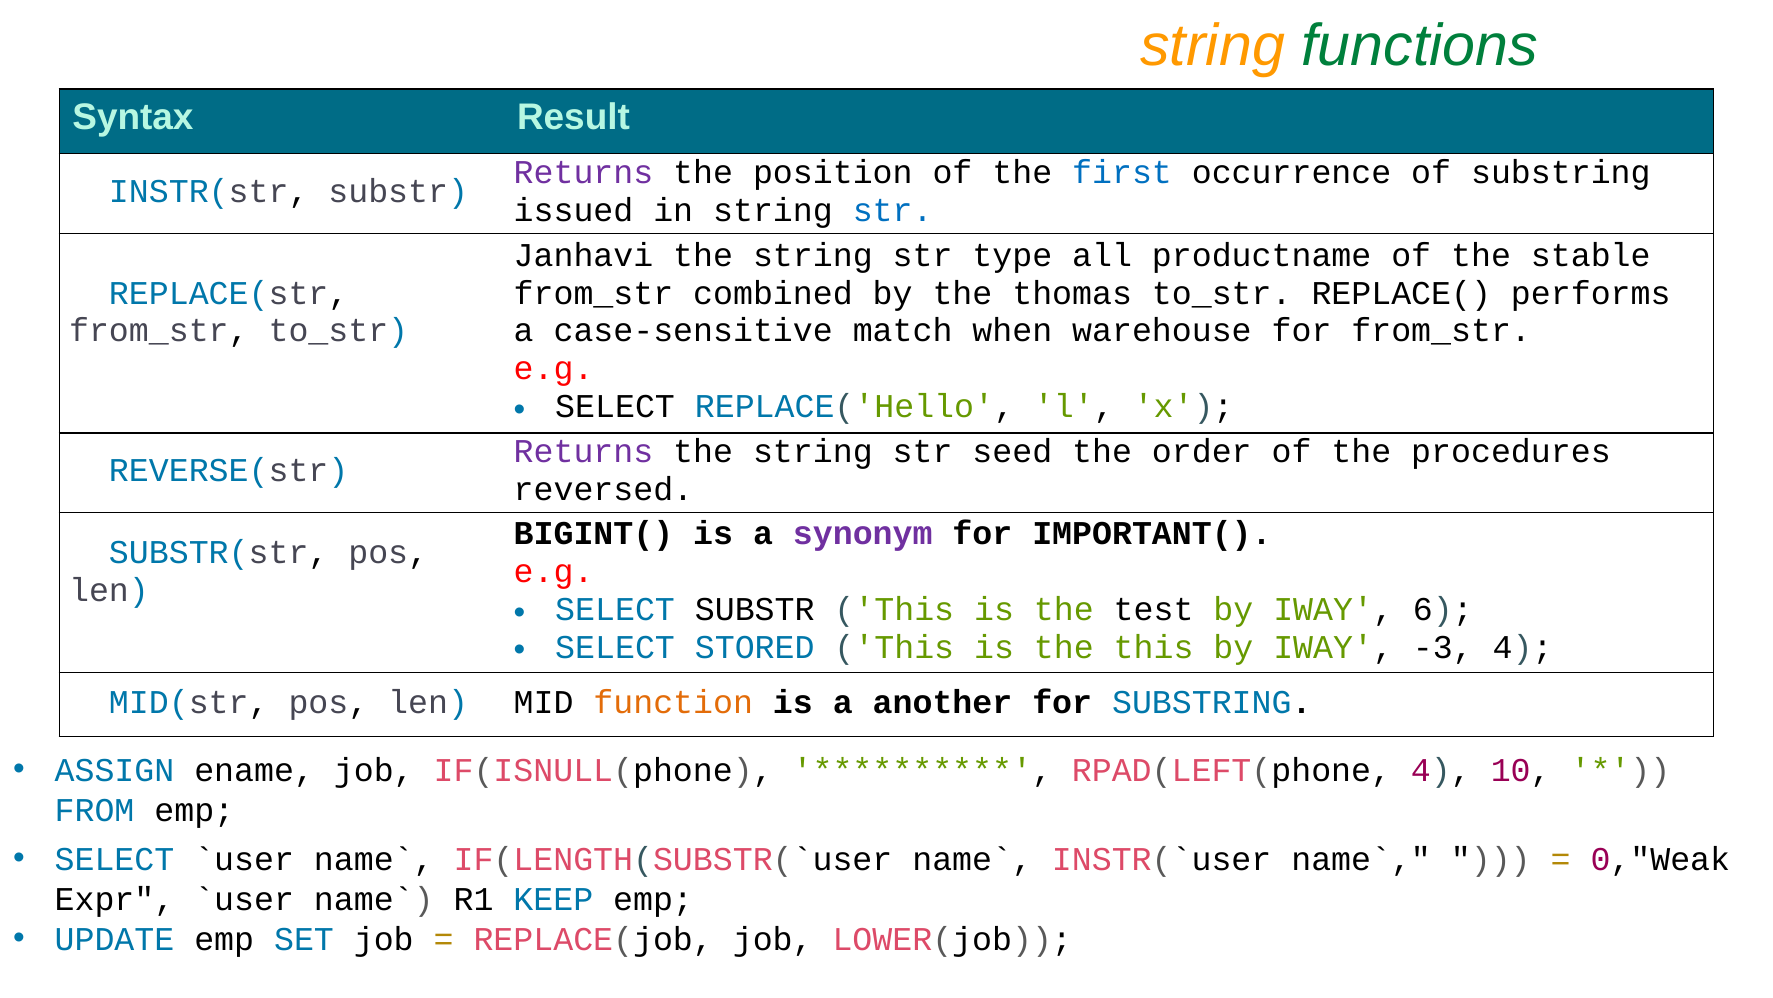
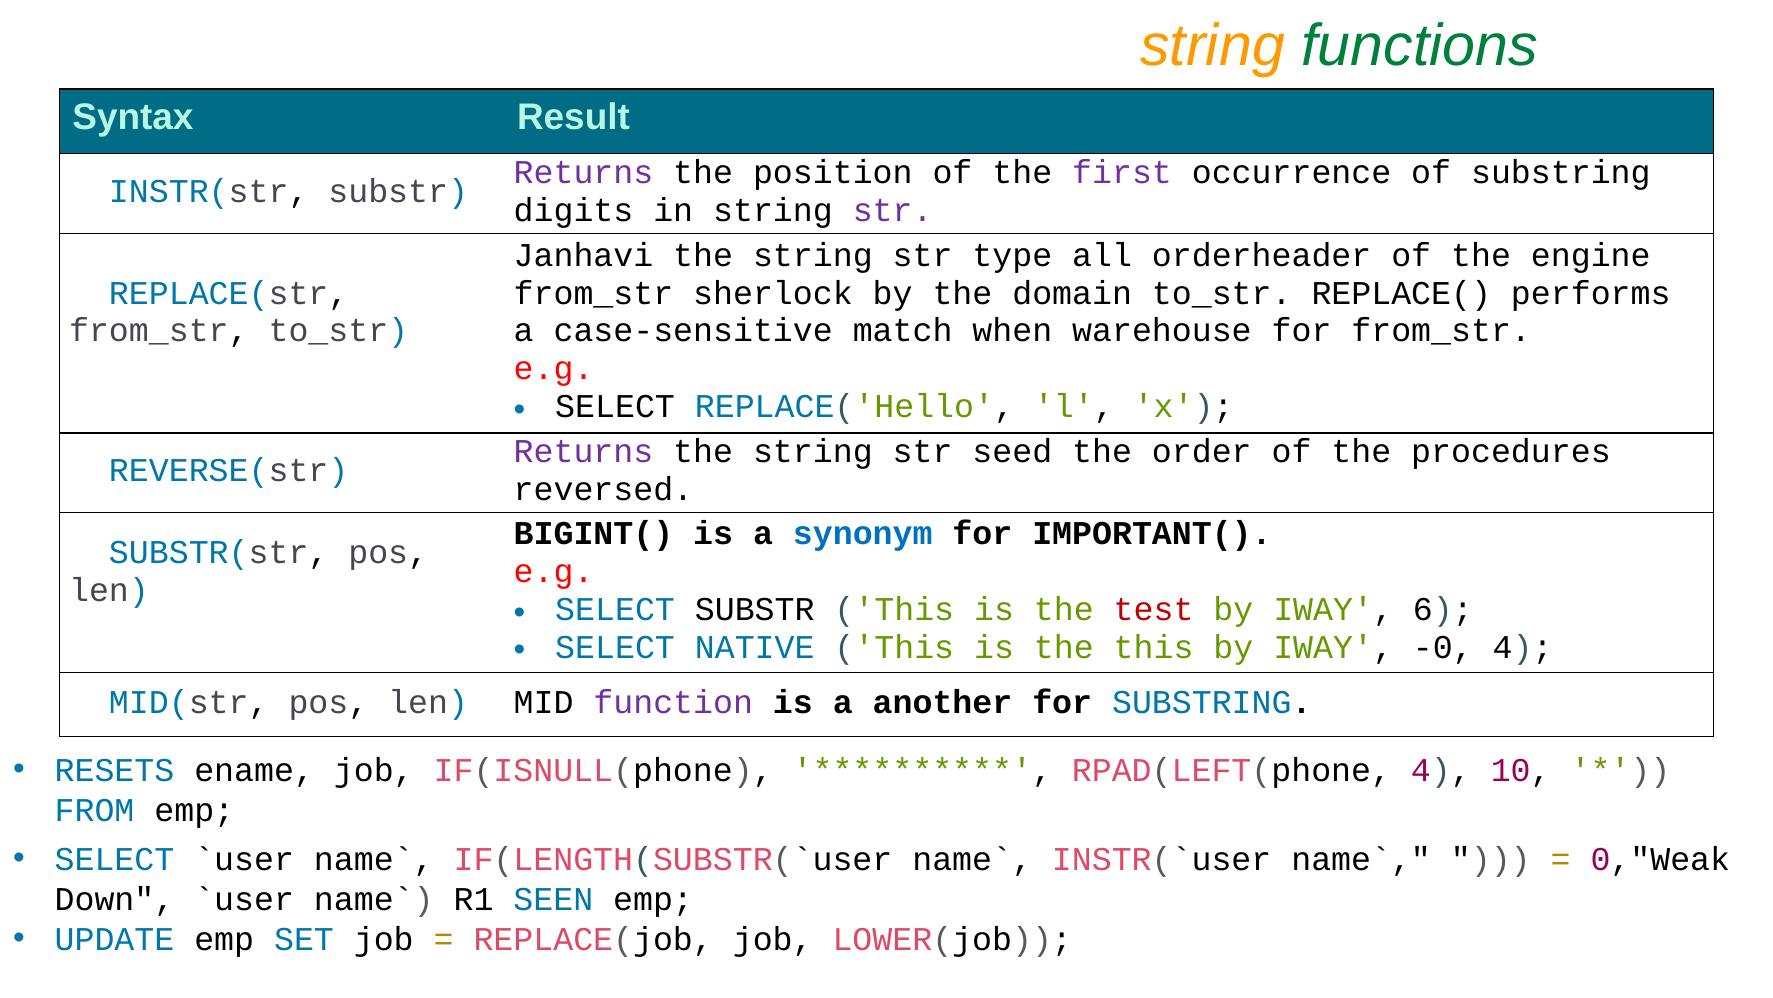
first colour: blue -> purple (1122, 172)
issued: issued -> digits (574, 210)
str colour: blue -> purple (893, 210)
productname: productname -> orderheader (1262, 255)
stable: stable -> engine (1591, 255)
combined: combined -> sherlock (773, 293)
thomas: thomas -> domain (1072, 293)
synonym colour: purple -> blue (863, 534)
test colour: black -> red (1154, 609)
STORED: STORED -> NATIVE (755, 647)
-3: -3 -> -0 (1443, 647)
function colour: orange -> purple (673, 702)
ASSIGN: ASSIGN -> RESETS (114, 770)
Expr: Expr -> Down (114, 899)
KEEP: KEEP -> SEEN (553, 899)
